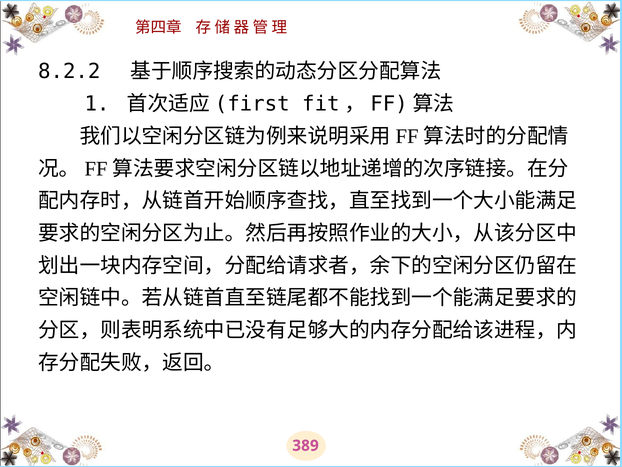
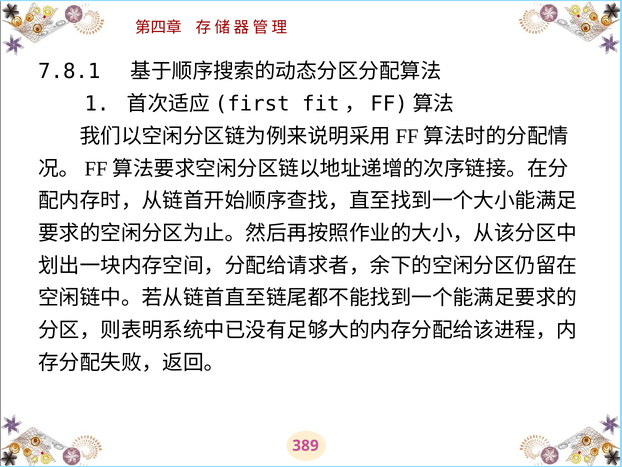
8.2.2: 8.2.2 -> 7.8.1 (69, 72)
